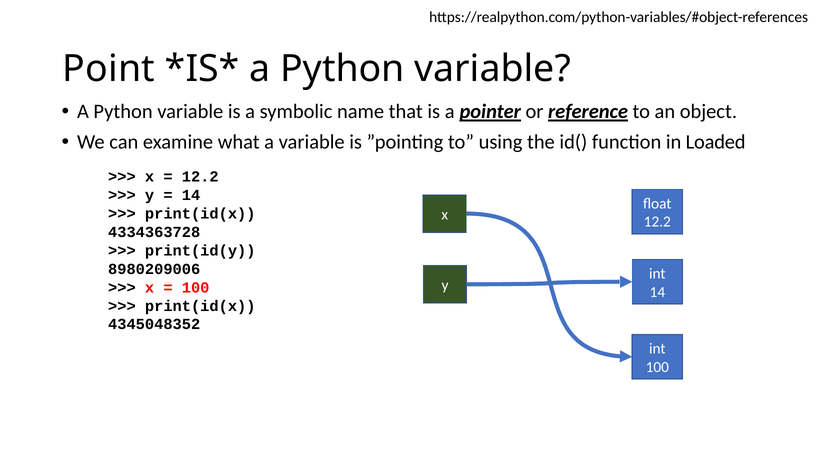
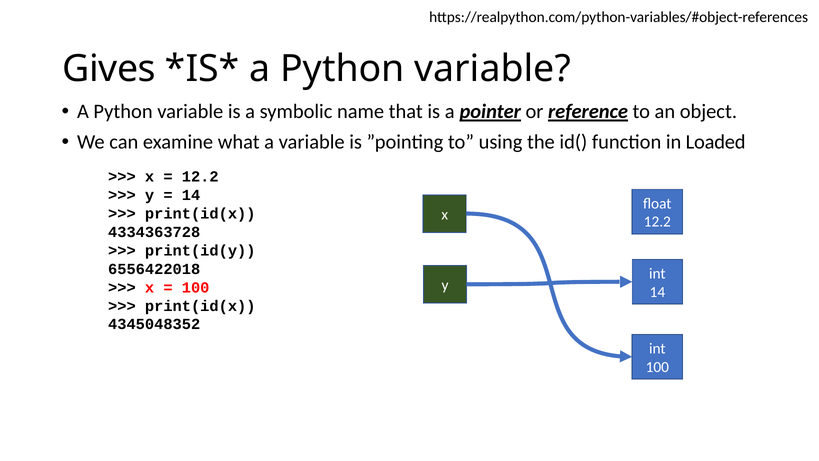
Point: Point -> Gives (109, 69)
8980209006: 8980209006 -> 6556422018 (154, 269)
